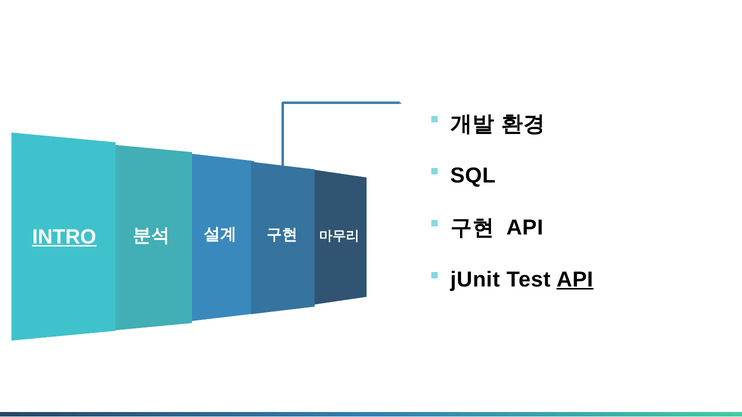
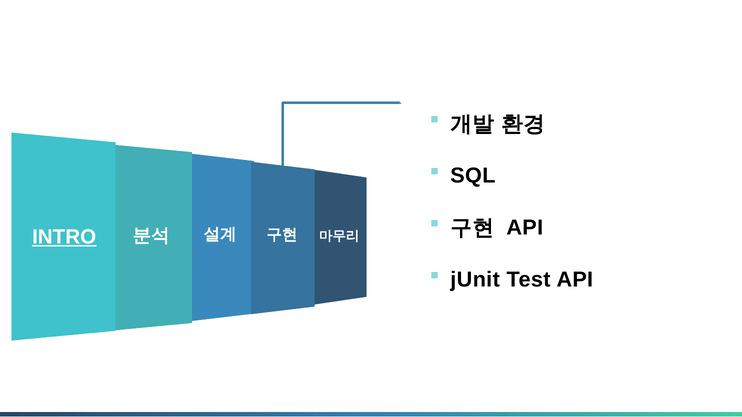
API underline: present -> none (575, 280)
